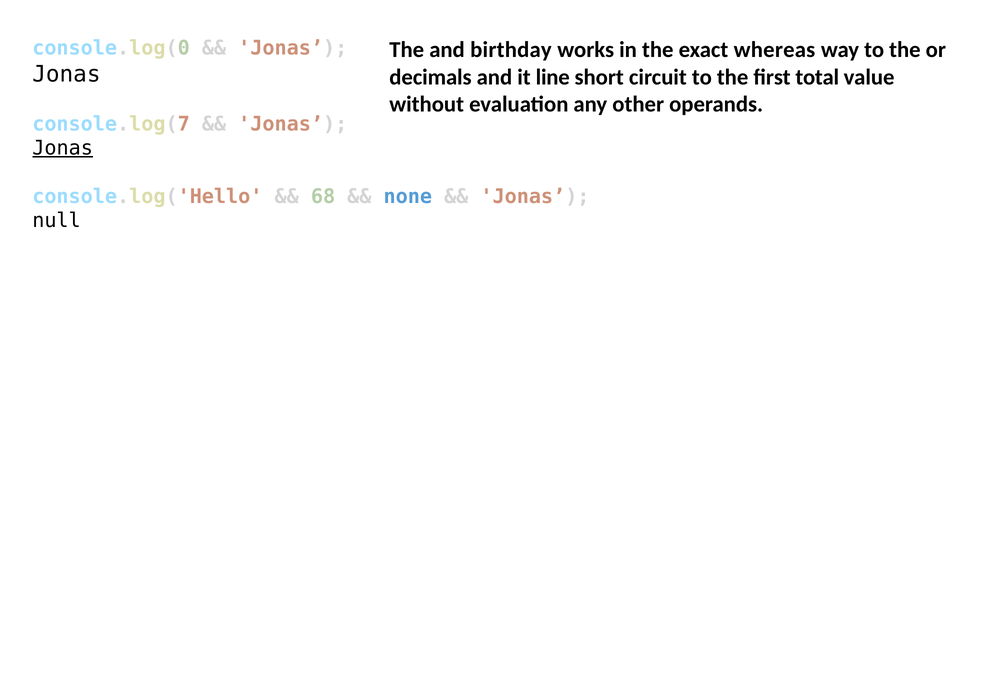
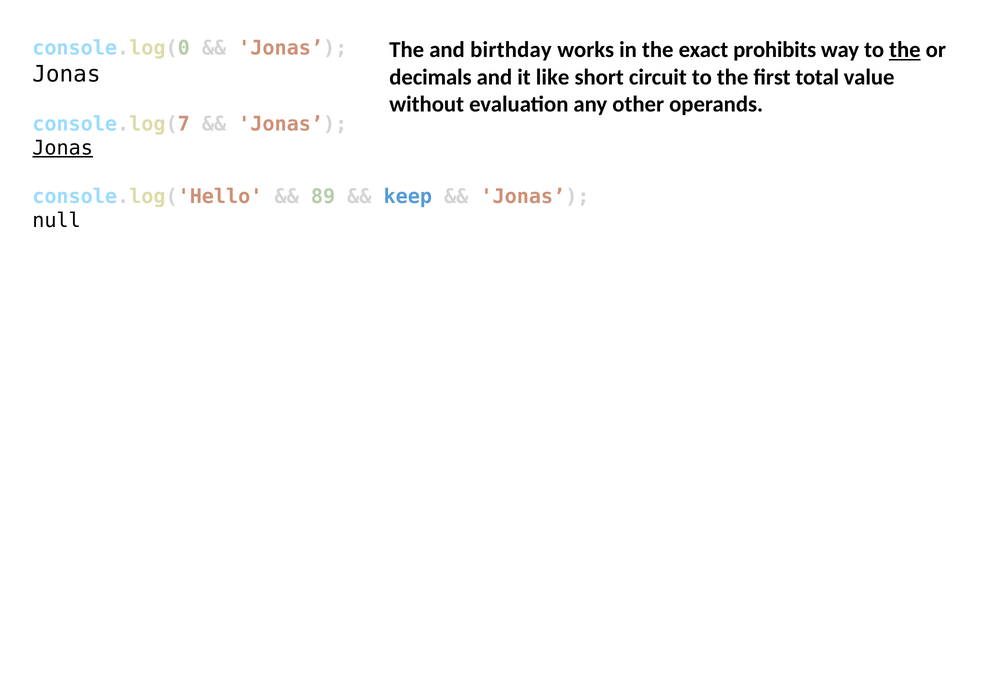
whereas: whereas -> prohibits (775, 50)
the underline: none -> present (905, 50)
line: line -> like (553, 77)
68: 68 -> 89 (323, 197)
none: none -> keep (408, 197)
